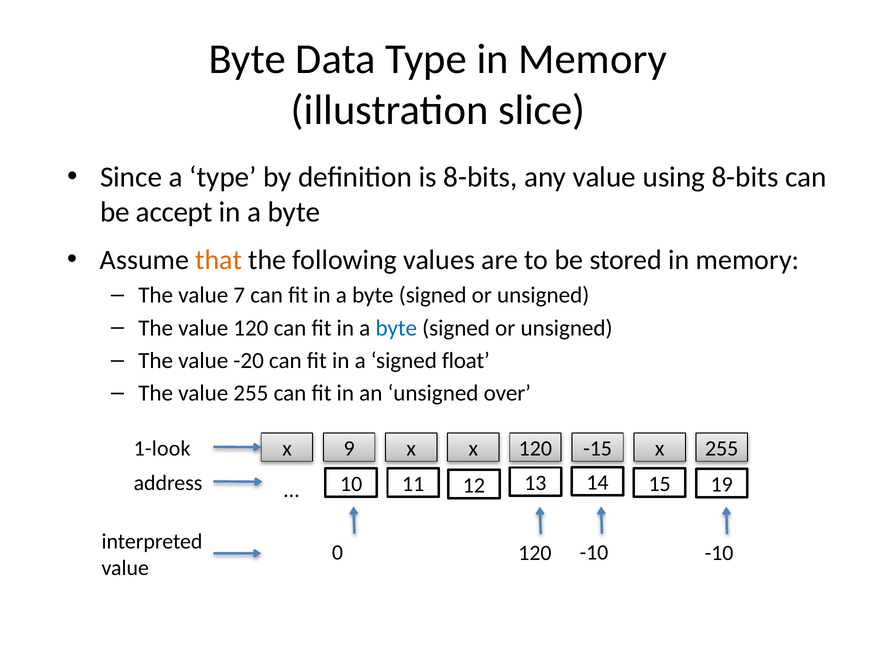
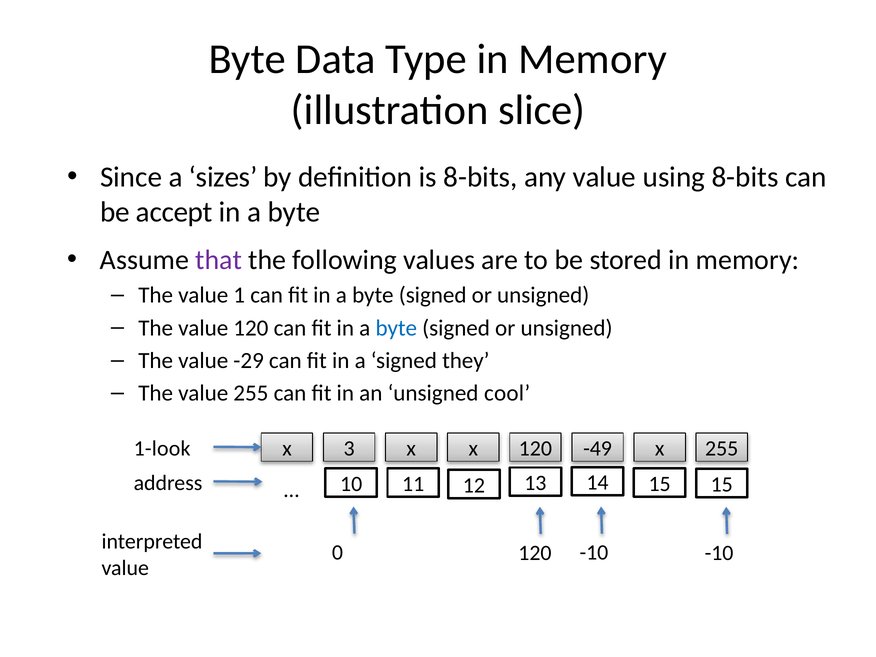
a type: type -> sizes (223, 177)
that colour: orange -> purple (219, 260)
7: 7 -> 1 (239, 295)
-20: -20 -> -29 (249, 360)
float: float -> they (466, 360)
over: over -> cool (507, 393)
9: 9 -> 3 (349, 449)
-15: -15 -> -49 (598, 449)
15 19: 19 -> 15 (722, 485)
